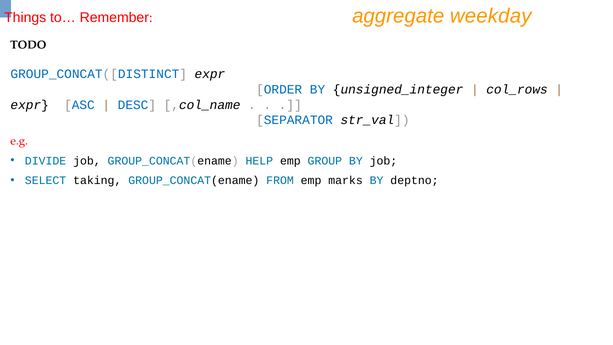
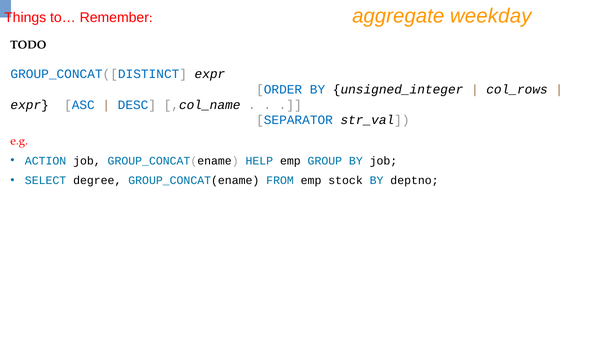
DIVIDE: DIVIDE -> ACTION (46, 161)
taking: taking -> degree (97, 181)
marks: marks -> stock (346, 181)
